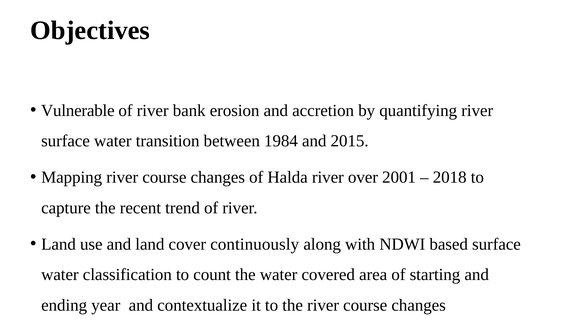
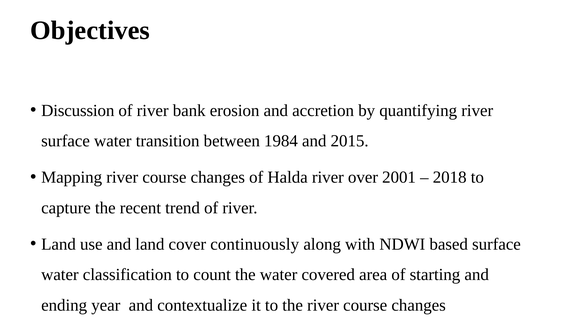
Vulnerable: Vulnerable -> Discussion (78, 111)
